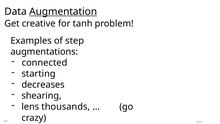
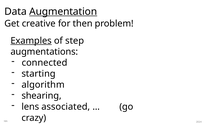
tanh: tanh -> then (83, 23)
Examples underline: none -> present (31, 41)
decreases: decreases -> algorithm (43, 85)
thousands: thousands -> associated (66, 107)
